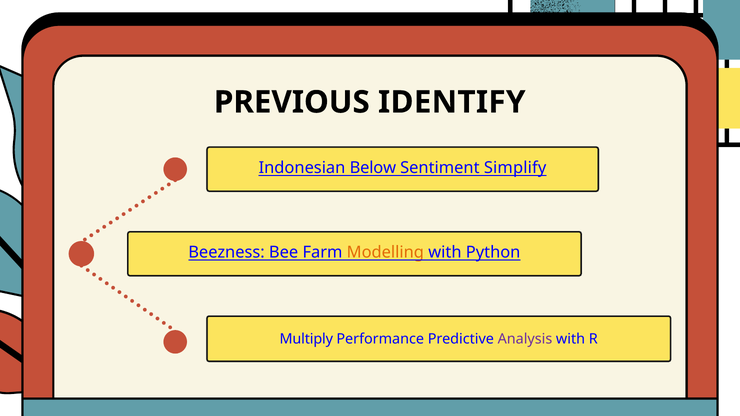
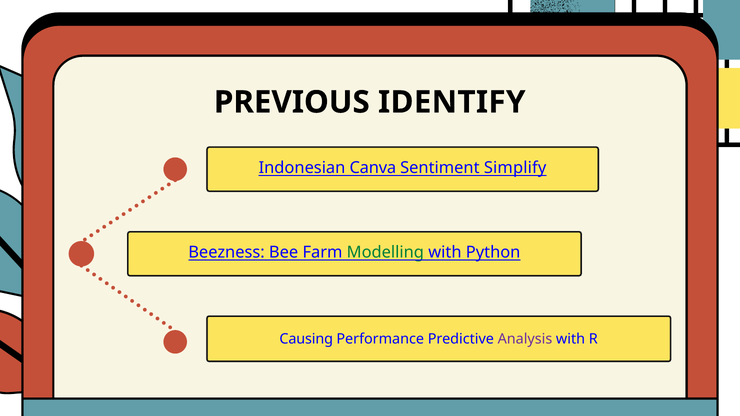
Below: Below -> Canva (373, 168)
Modelling colour: orange -> green (385, 253)
Multiply: Multiply -> Causing (306, 339)
